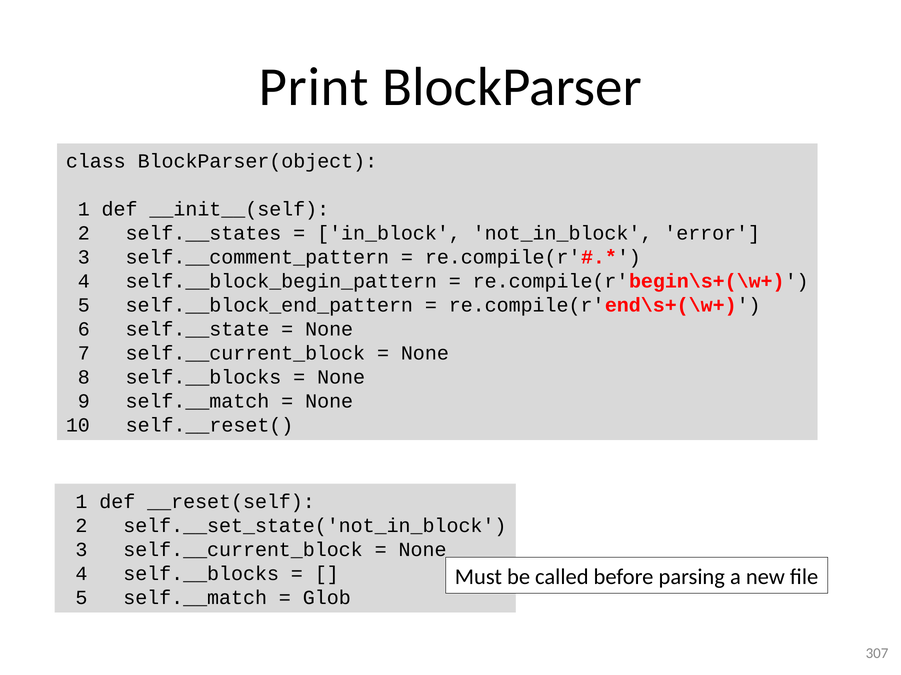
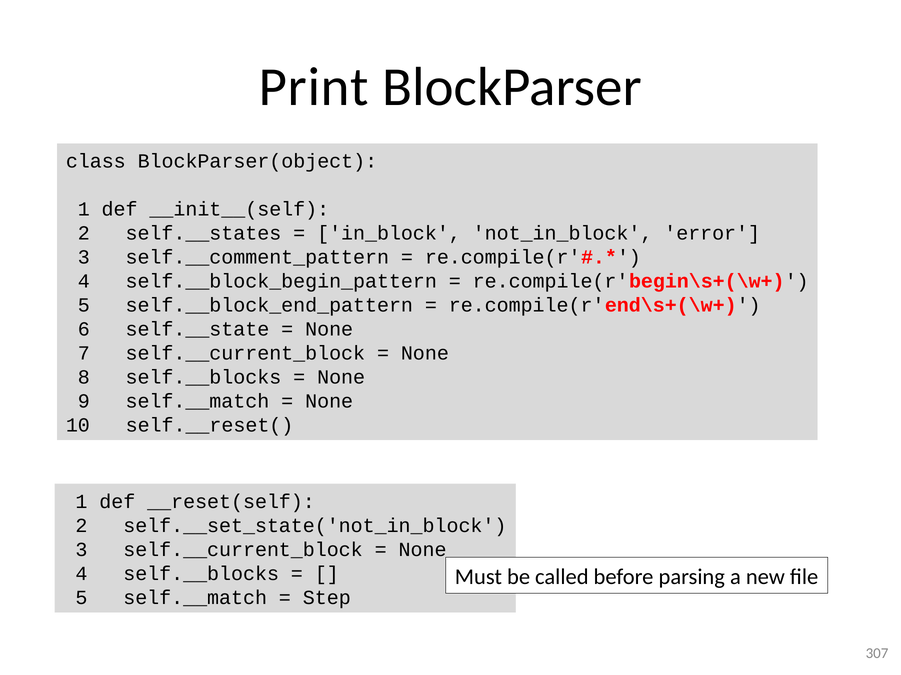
Glob: Glob -> Step (327, 598)
